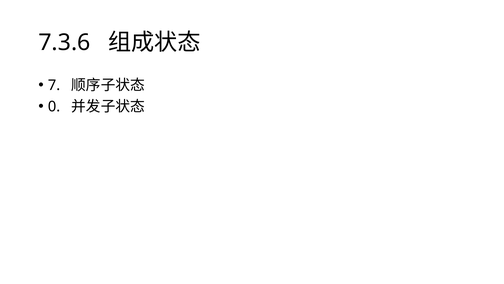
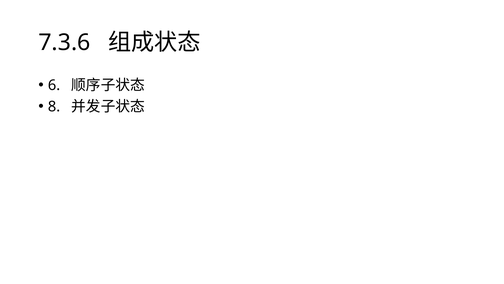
7: 7 -> 6 (54, 85)
0: 0 -> 8 (54, 106)
